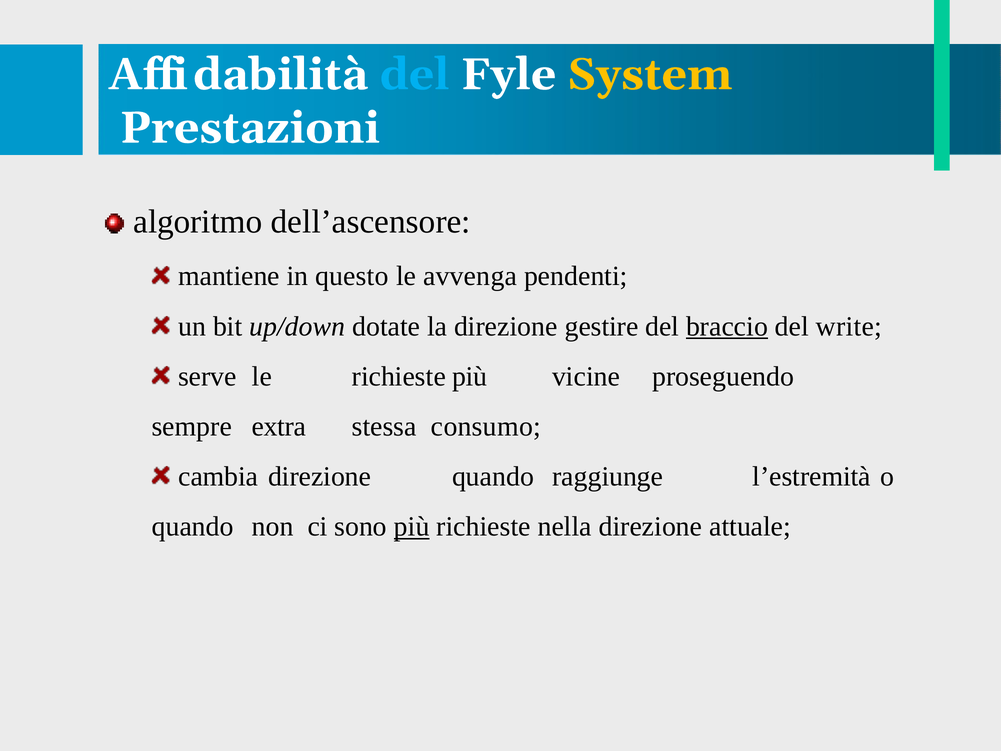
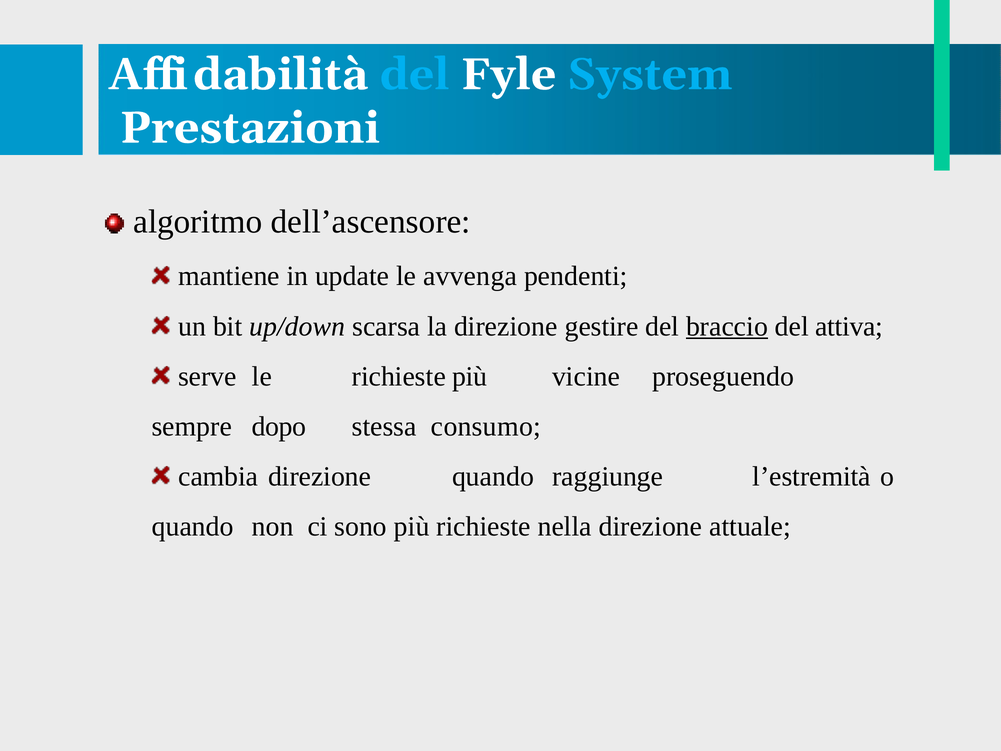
System colour: yellow -> light blue (650, 75)
questo: questo -> update (352, 276)
dotate: dotate -> scarsa (386, 326)
write: write -> attiva (849, 326)
extra: extra -> dopo (279, 426)
più underline: present -> none (412, 526)
